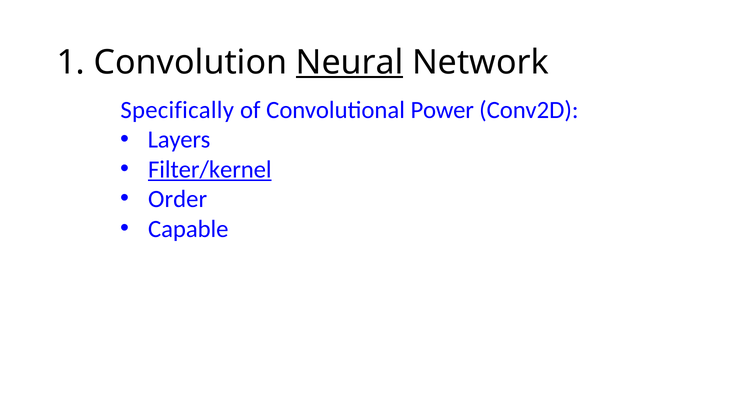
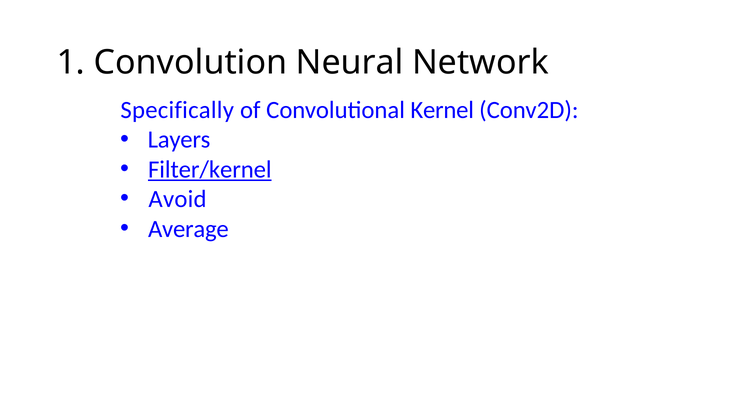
Neural underline: present -> none (350, 62)
Power: Power -> Kernel (442, 110)
Order: Order -> Avoid (178, 199)
Capable: Capable -> Average (188, 229)
